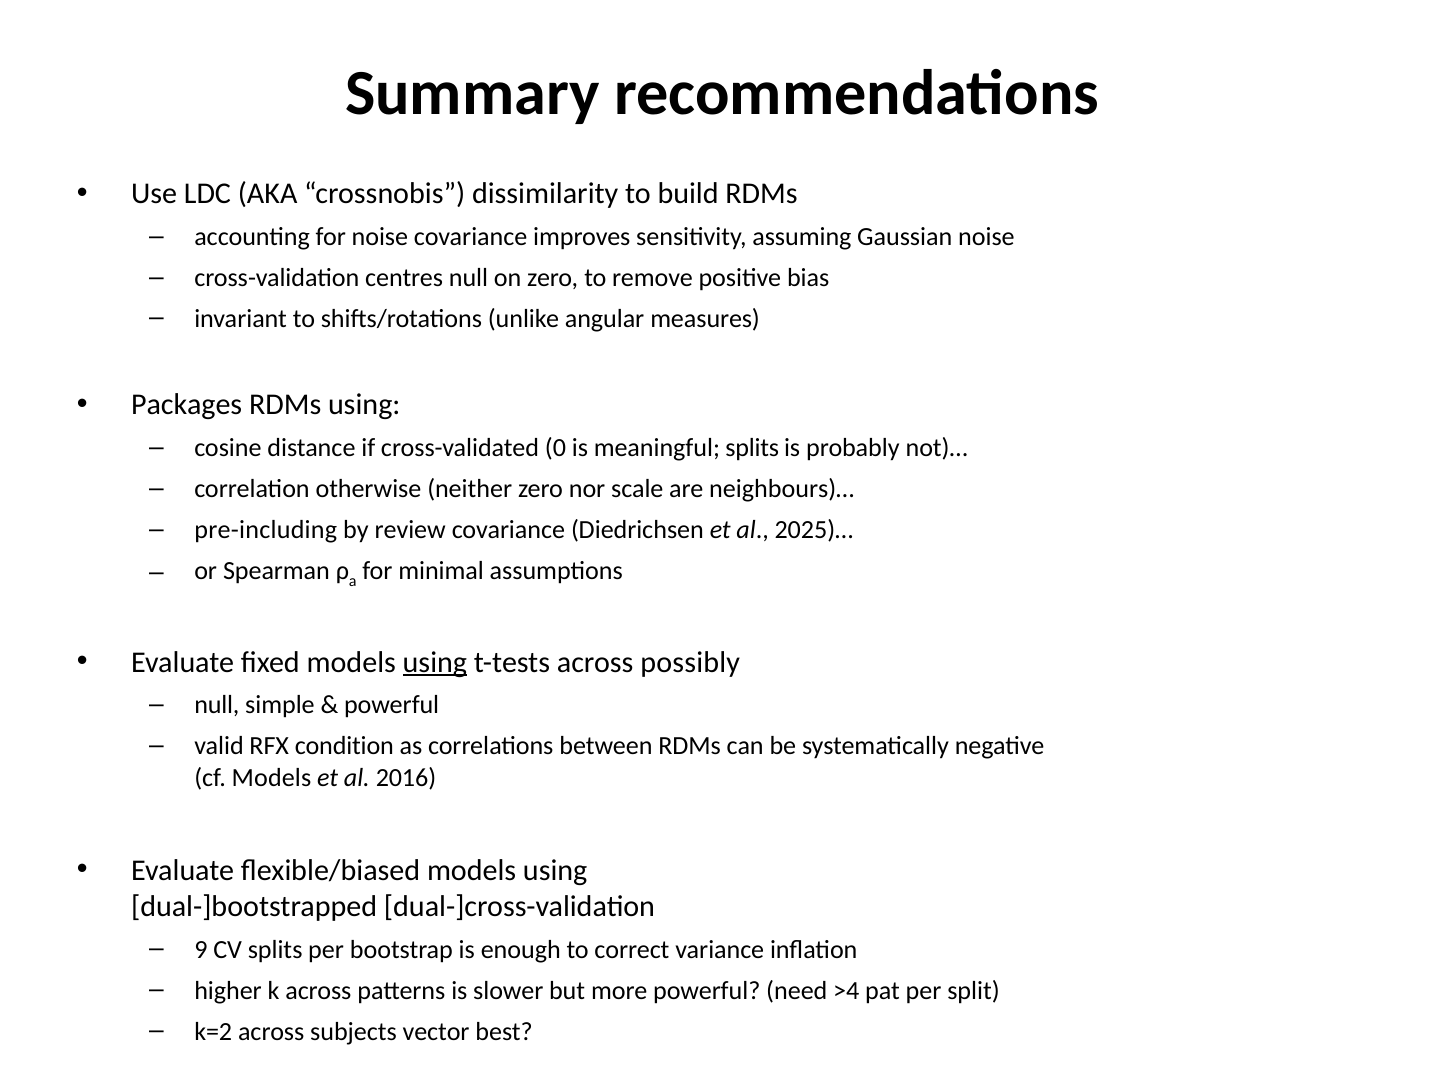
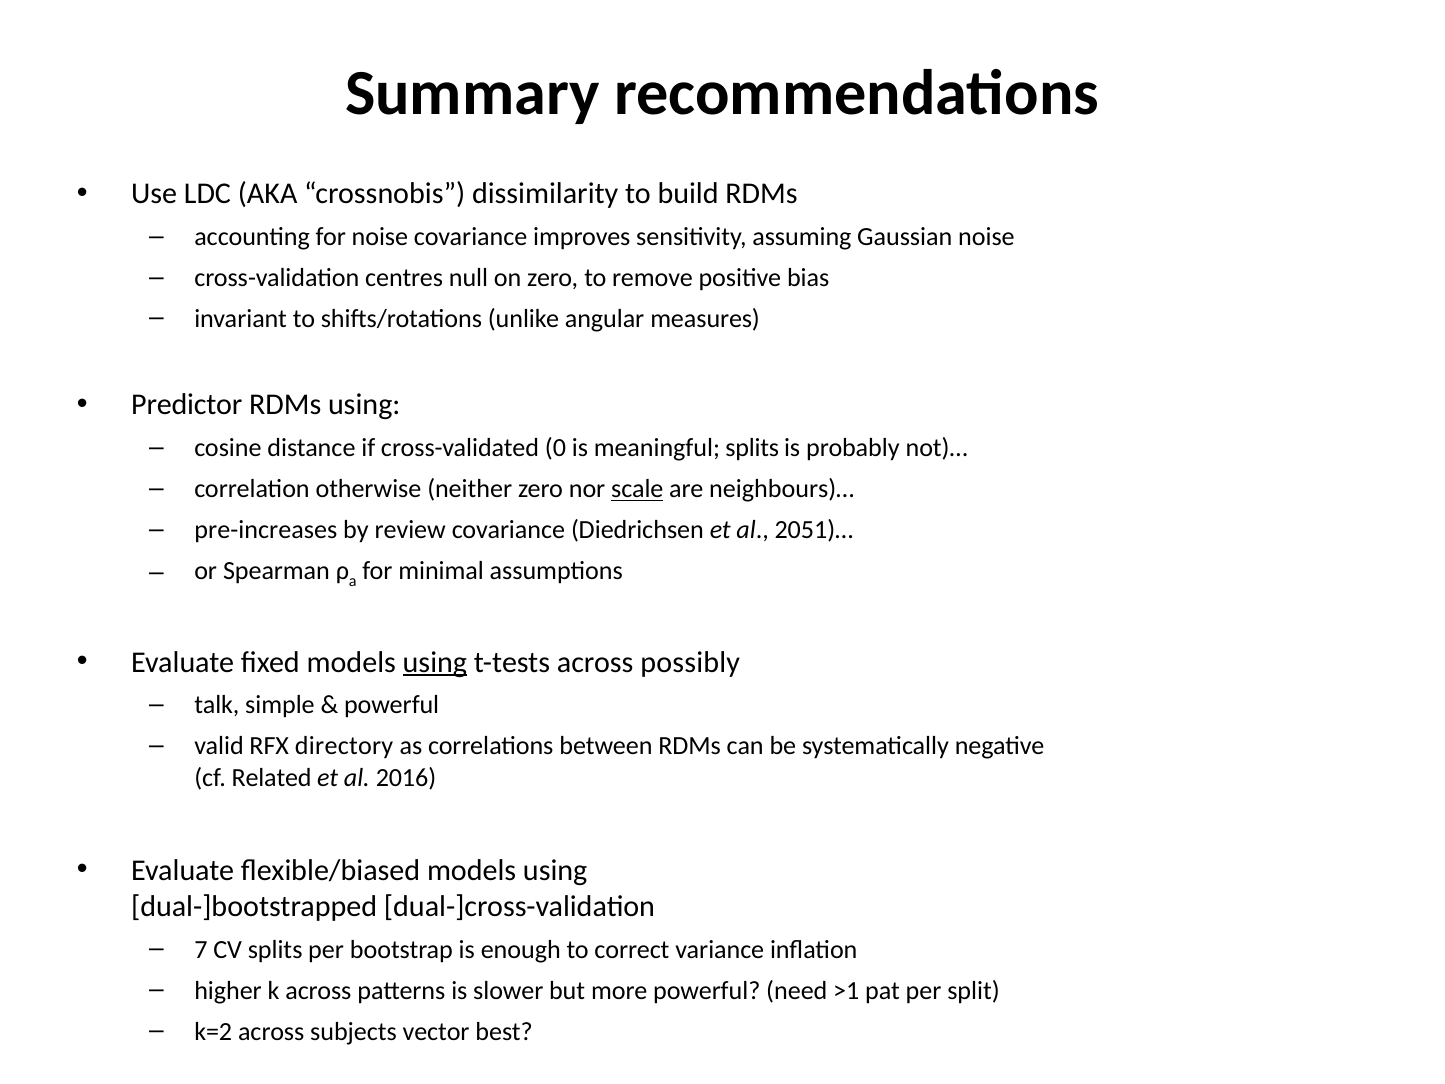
Packages: Packages -> Predictor (187, 405)
scale underline: none -> present (637, 489)
pre-including: pre-including -> pre-increases (266, 530)
2025)…: 2025)… -> 2051)… (814, 530)
null: null -> talk (217, 705)
condition: condition -> directory (344, 746)
cf Models: Models -> Related (272, 777)
9: 9 -> 7 (201, 949)
>4: >4 -> >1 (846, 990)
